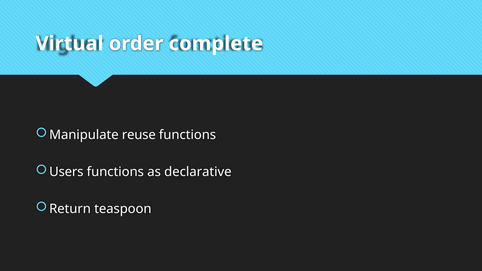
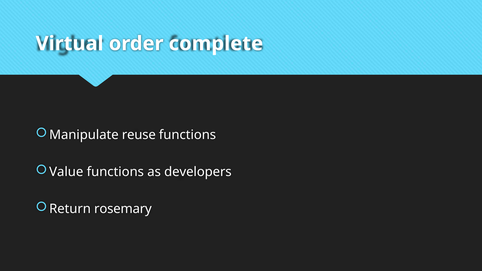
Users: Users -> Value (66, 172)
declarative: declarative -> developers (198, 172)
teaspoon: teaspoon -> rosemary (123, 209)
